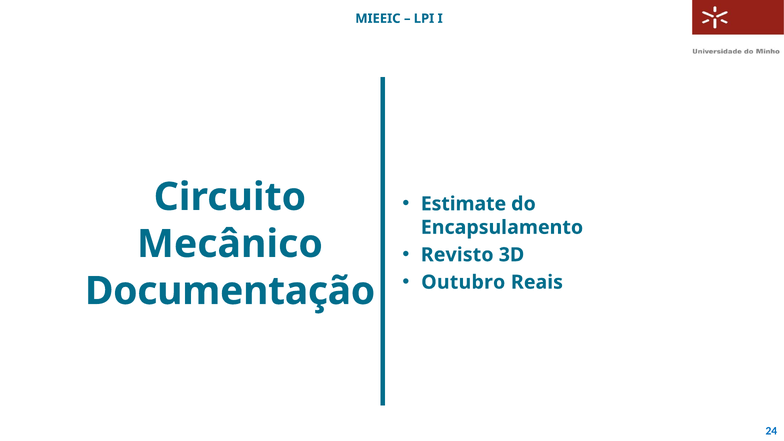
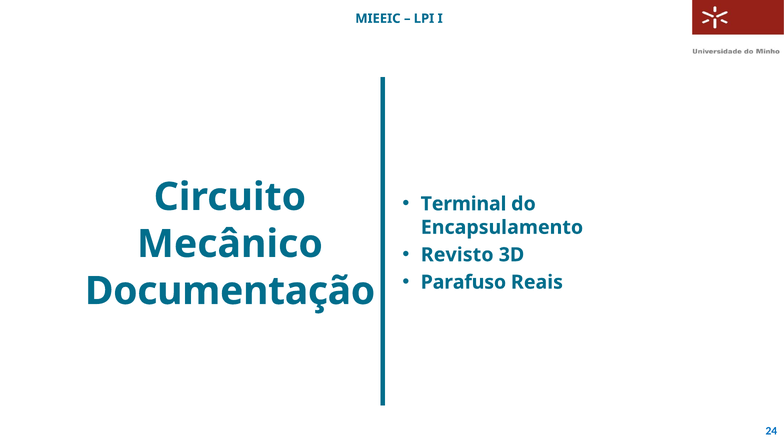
Estimate: Estimate -> Terminal (464, 204)
Outubro: Outubro -> Parafuso (463, 282)
